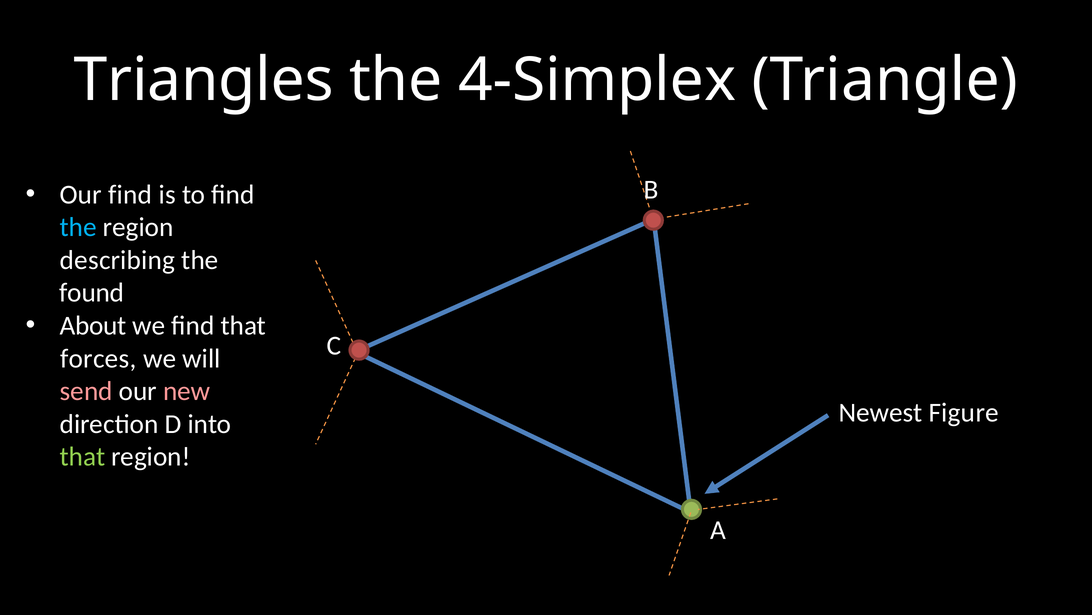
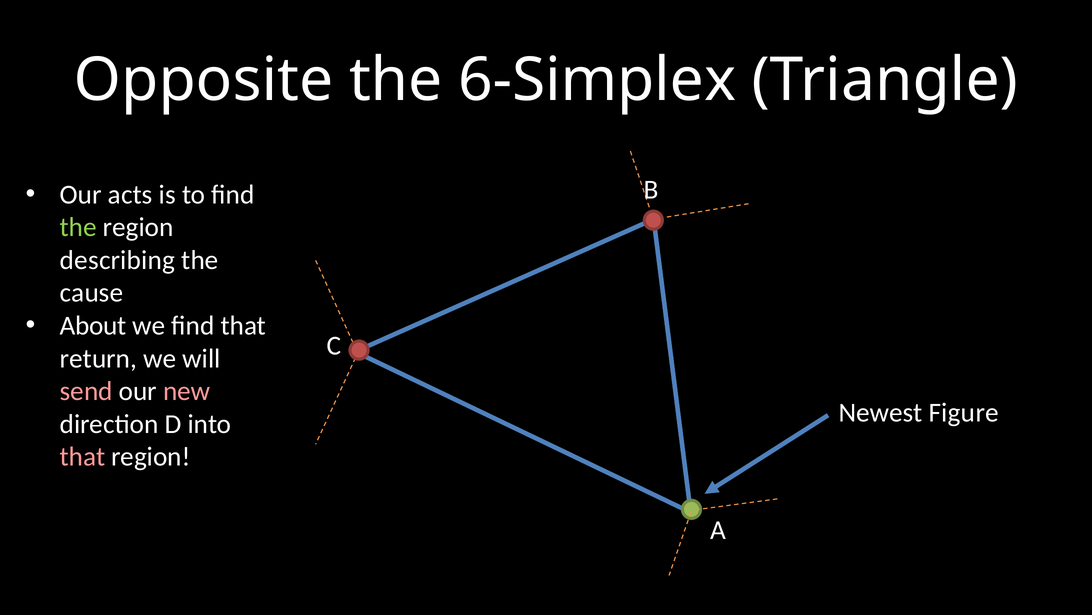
Triangles: Triangles -> Opposite (204, 80)
4-Simplex: 4-Simplex -> 6-Simplex (597, 80)
Our find: find -> acts (130, 194)
the colour: light blue -> light green (78, 227)
found: found -> cause (92, 293)
forces: forces -> return (98, 358)
that colour: light green -> pink (83, 456)
